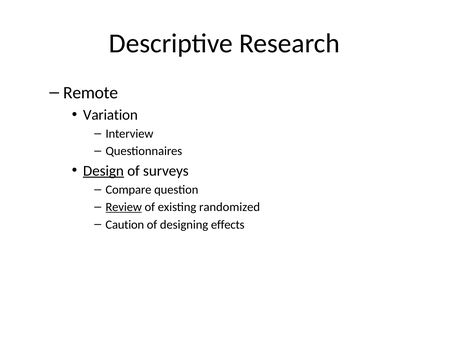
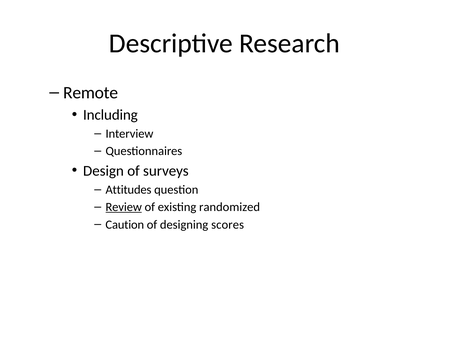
Variation: Variation -> Including (110, 115)
Design underline: present -> none (103, 171)
Compare: Compare -> Attitudes (128, 189)
effects: effects -> scores (228, 224)
